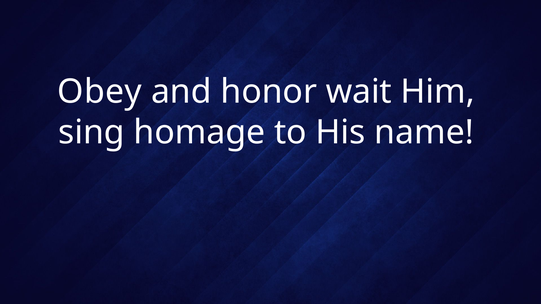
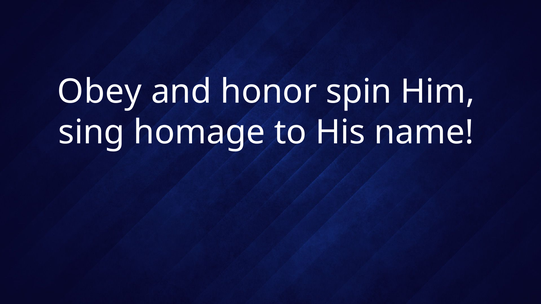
wait: wait -> spin (359, 92)
